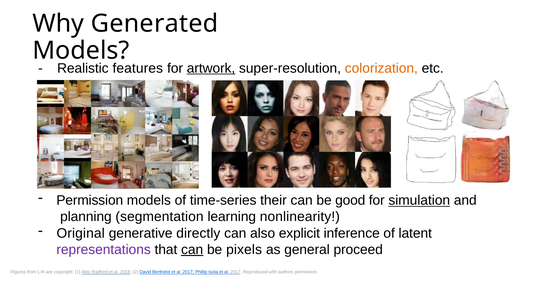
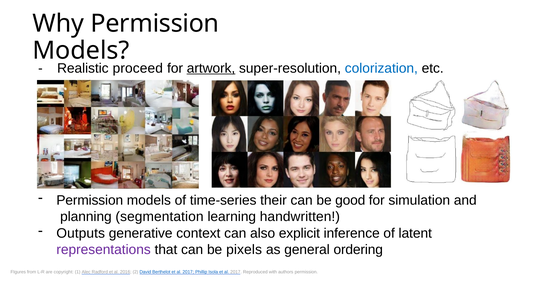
Why Generated: Generated -> Permission (155, 24)
features: features -> proceed (138, 68)
colorization colour: orange -> blue (381, 68)
simulation underline: present -> none (419, 201)
nonlinearity: nonlinearity -> handwritten (300, 217)
Original: Original -> Outputs (81, 233)
directly: directly -> context (198, 233)
can underline: present -> none (192, 250)
proceed: proceed -> ordering (358, 250)
